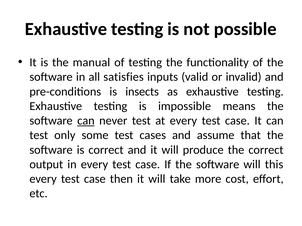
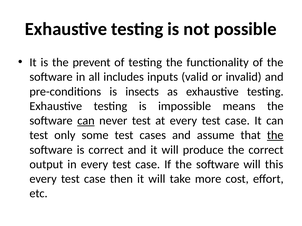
manual: manual -> prevent (92, 63)
satisfies: satisfies -> includes (124, 77)
the underline: none -> present (275, 136)
